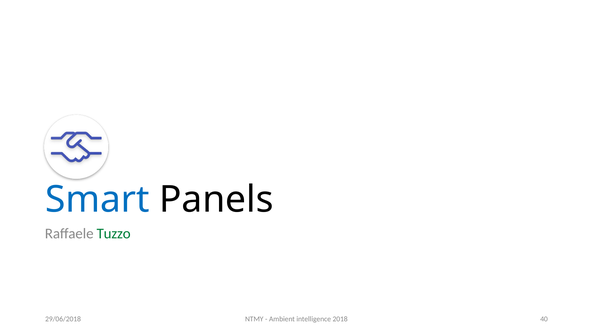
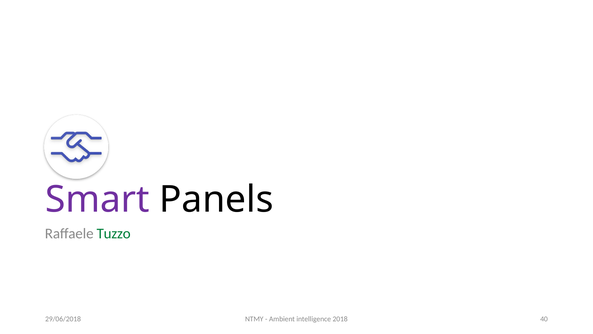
Smart colour: blue -> purple (97, 199)
